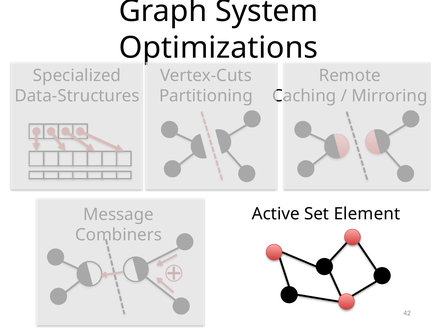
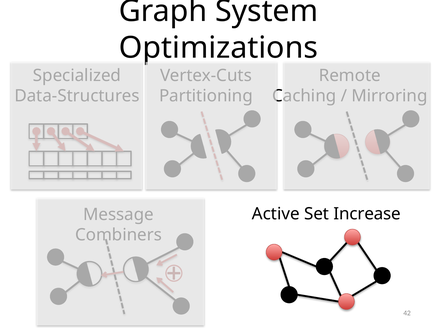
Element: Element -> Increase (367, 214)
